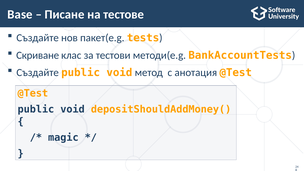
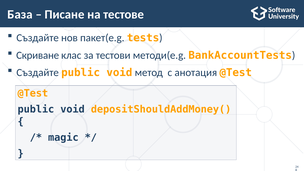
Base: Base -> База (20, 14)
